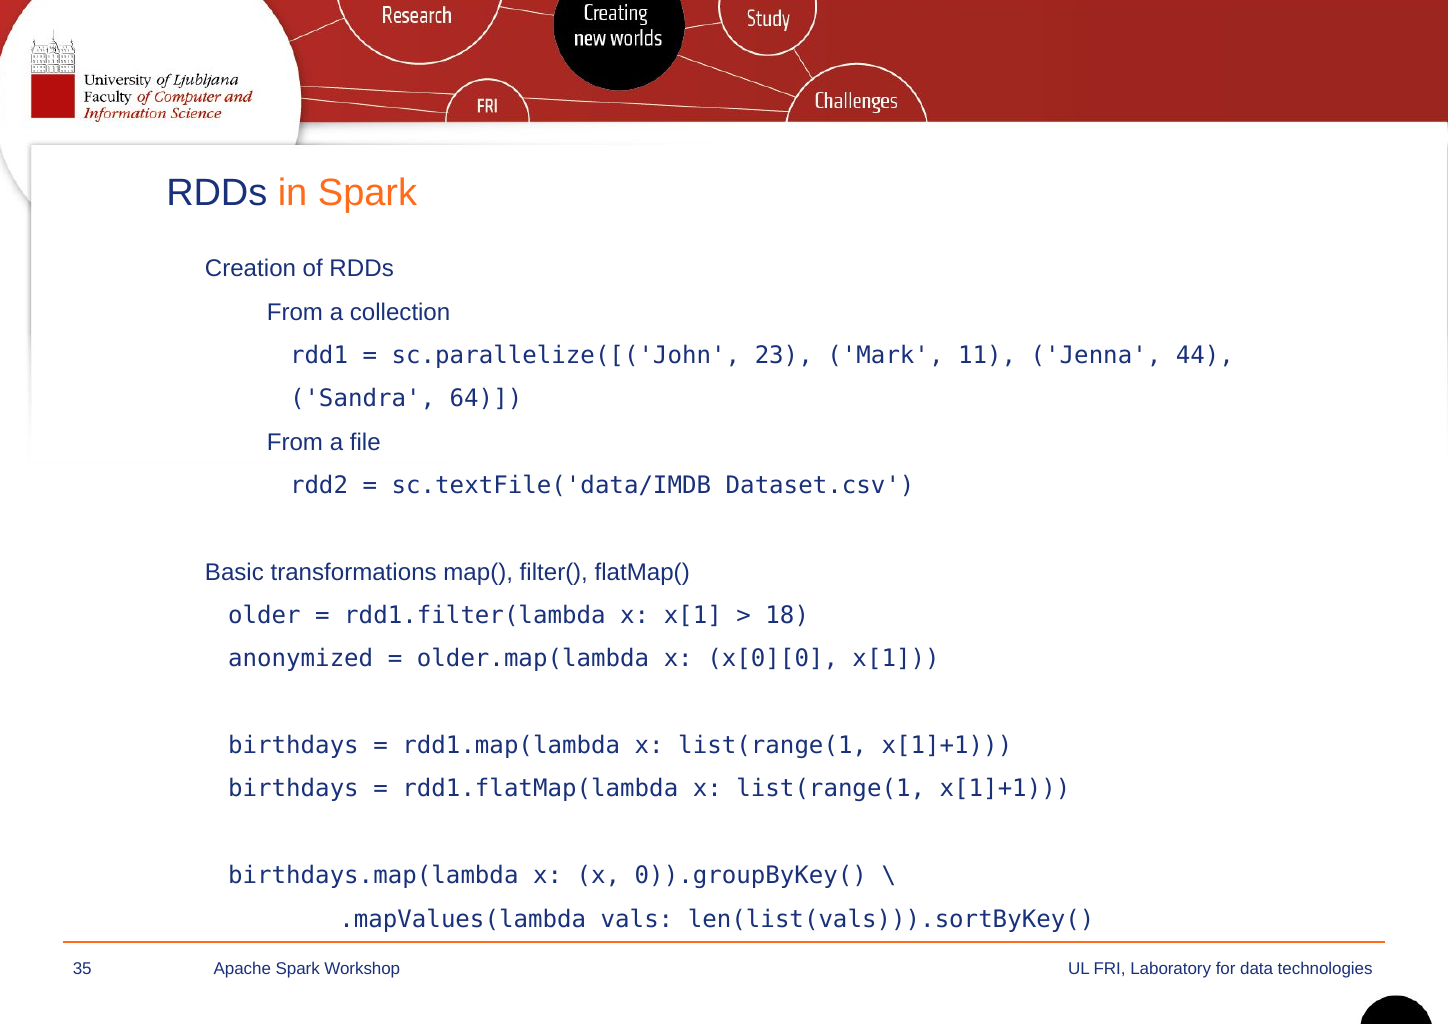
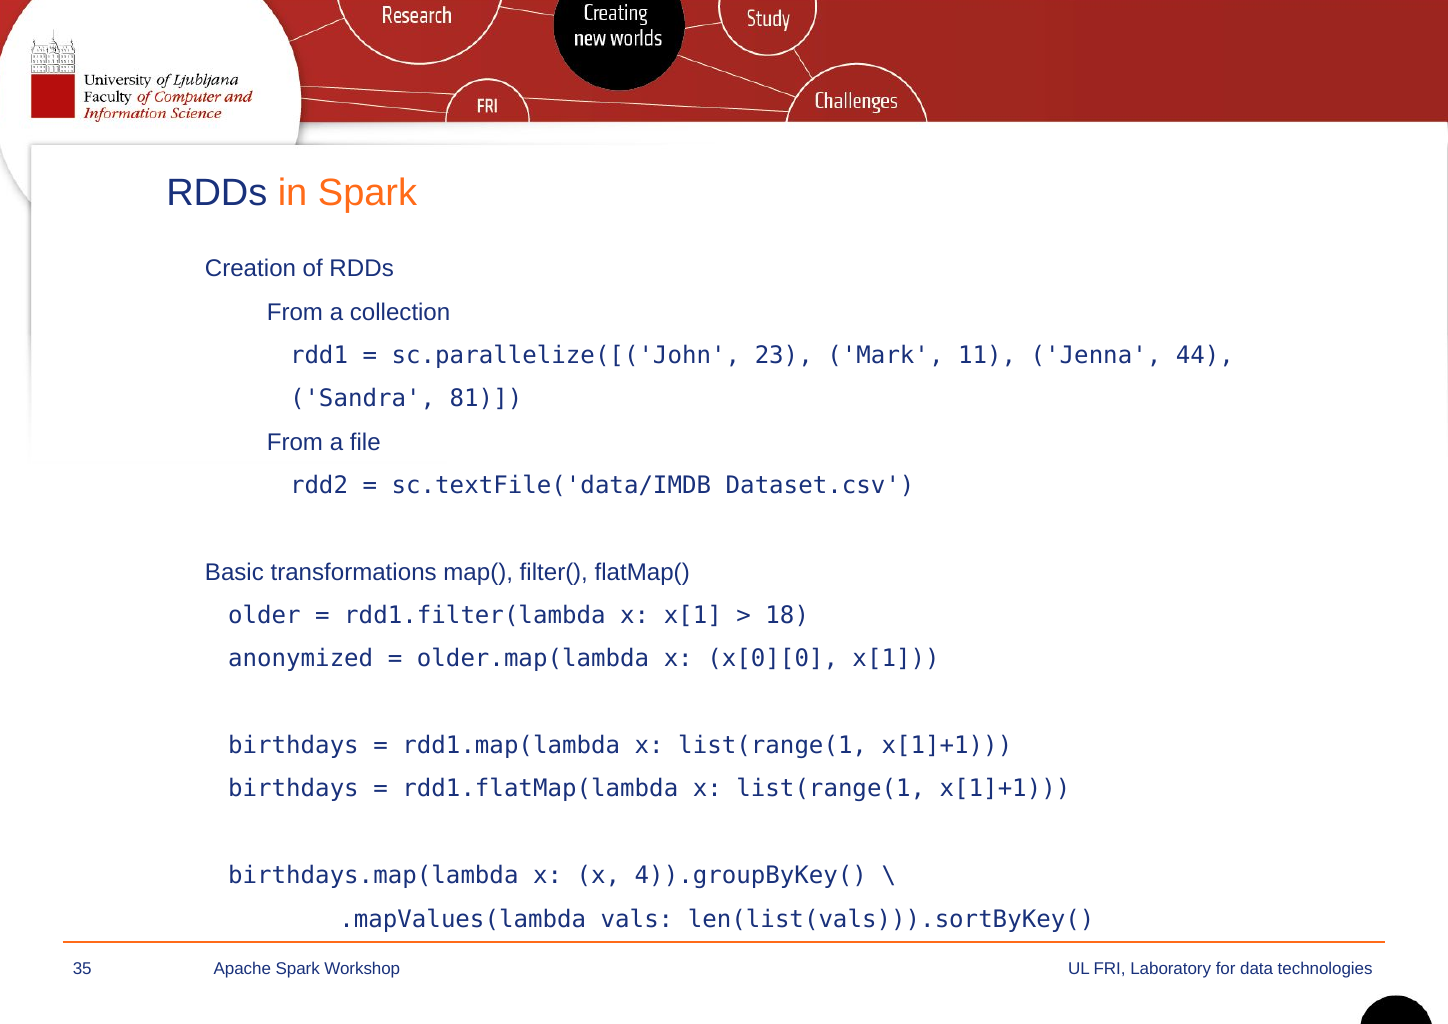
64: 64 -> 81 (486, 399)
0)).groupByKey(: 0)).groupByKey( -> 4)).groupByKey( (751, 876)
